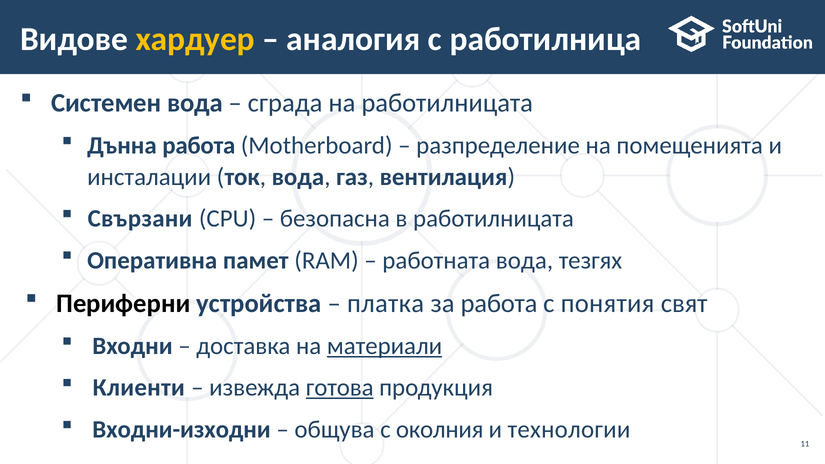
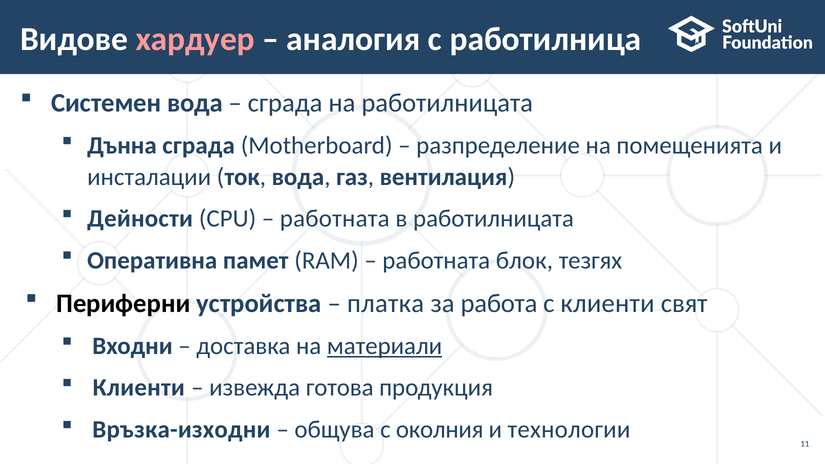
хардуер colour: yellow -> pink (195, 39)
Дънна работа: работа -> сграда (199, 145)
Свързани: Свързани -> Дейности (140, 219)
безопасна: безопасна -> работната (335, 219)
работната вода: вода -> блок (524, 260)
с понятия: понятия -> клиенти (608, 303)
готова underline: present -> none (340, 388)
Входни-изходни: Входни-изходни -> Връзка-изходни (181, 429)
